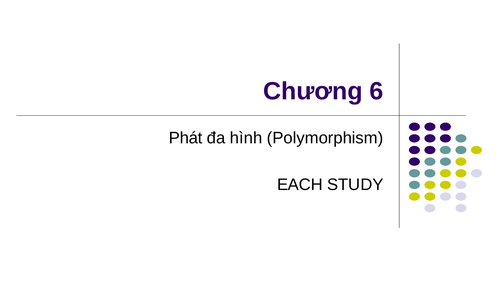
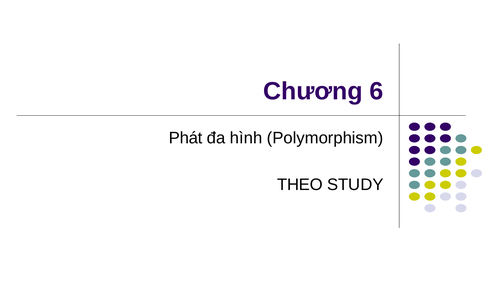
EACH: EACH -> THEO (300, 184)
